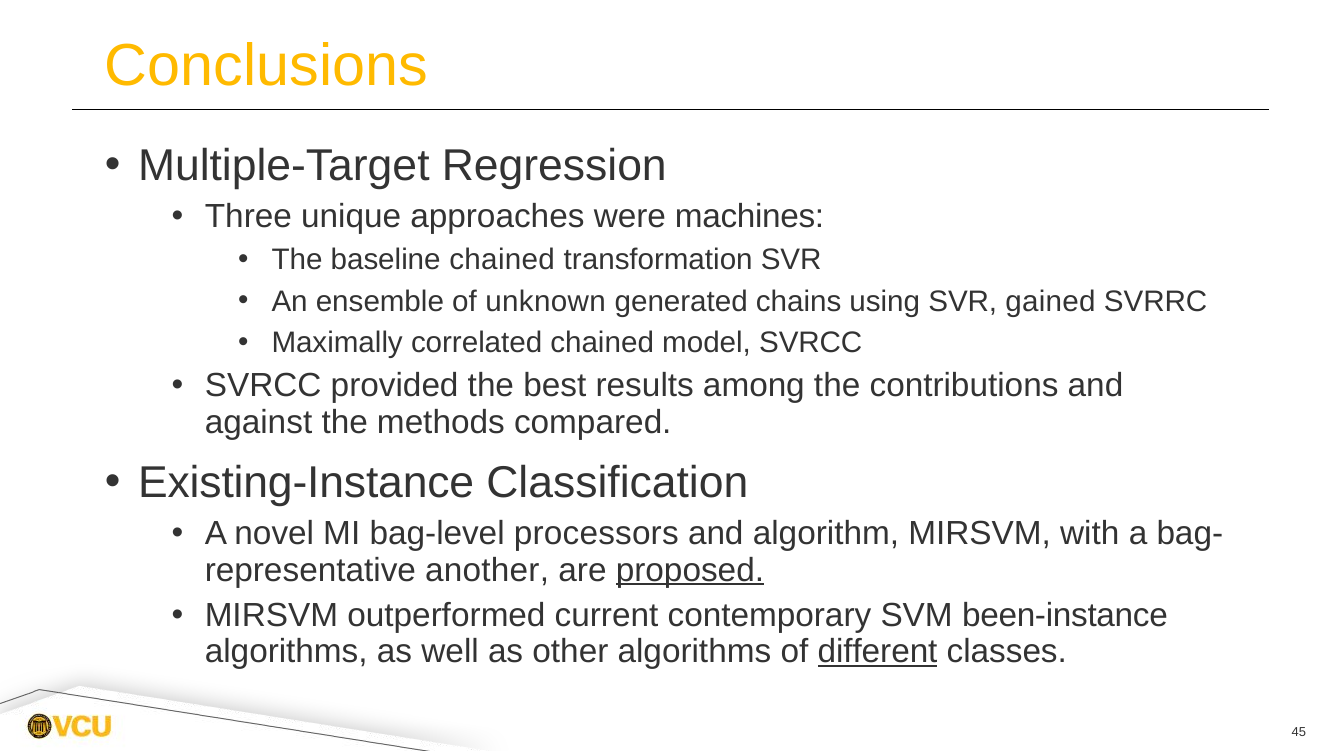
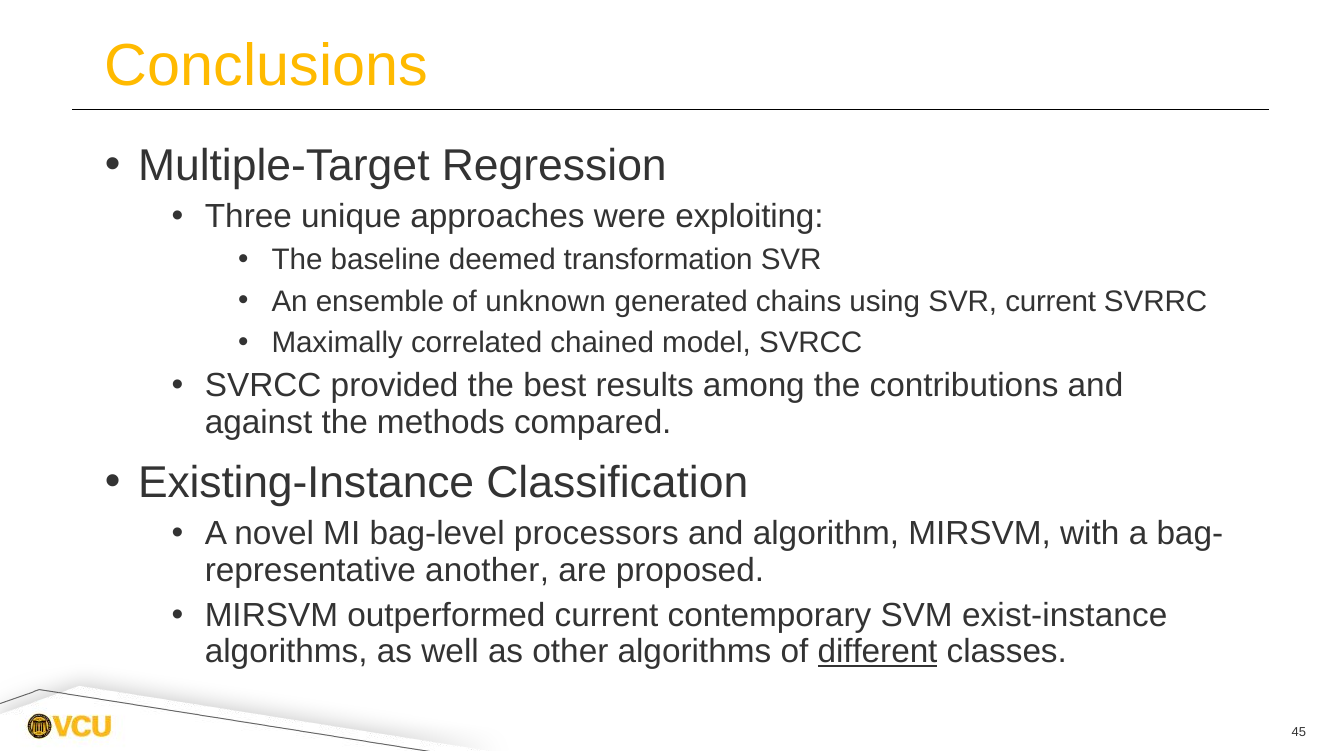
machines: machines -> exploiting (749, 217)
baseline chained: chained -> deemed (502, 260)
SVR gained: gained -> current (1051, 301)
proposed underline: present -> none (690, 570)
been-instance: been-instance -> exist-instance (1065, 615)
